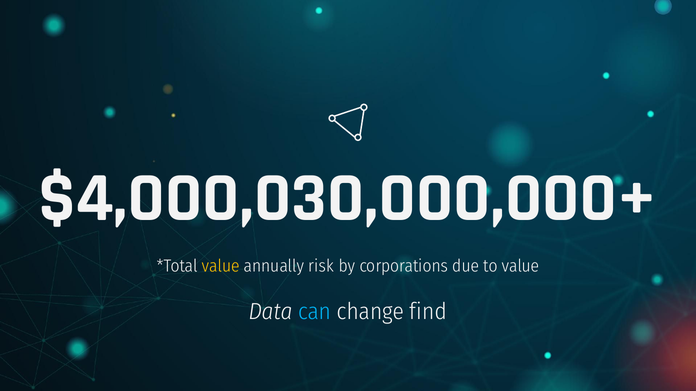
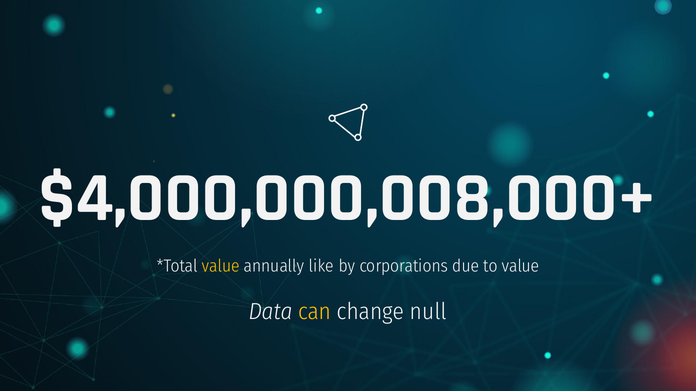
$4,000,030,000,000+: $4,000,030,000,000+ -> $4,000,000,008,000+ (348, 198)
risk: risk -> like (321, 266)
can colour: light blue -> yellow (315, 312)
find: find -> null (428, 312)
